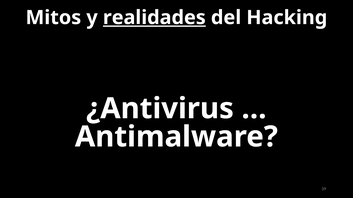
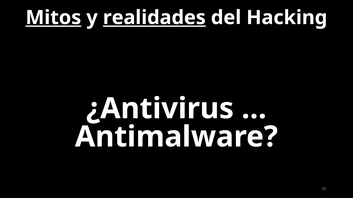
Mitos underline: none -> present (53, 18)
